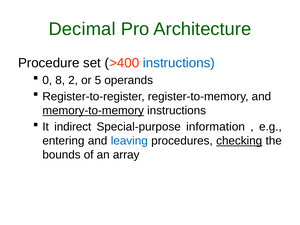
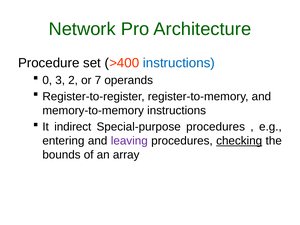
Decimal: Decimal -> Network (82, 29)
8: 8 -> 3 (60, 80)
5: 5 -> 7 (98, 80)
memory-to-memory underline: present -> none (93, 111)
Special-purpose information: information -> procedures (216, 127)
leaving colour: blue -> purple (129, 141)
